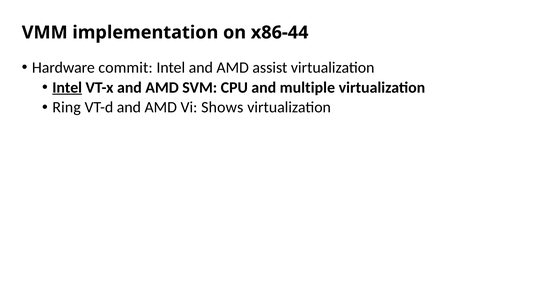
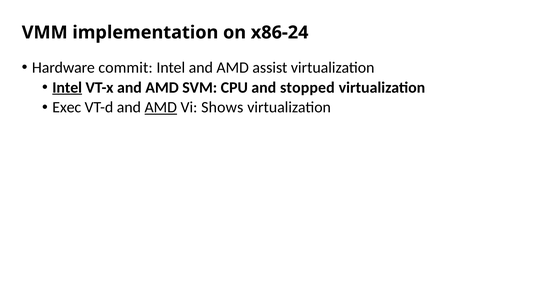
x86-44: x86-44 -> x86-24 (280, 32)
multiple: multiple -> stopped (307, 87)
Ring: Ring -> Exec (67, 107)
AMD underline: none -> present (161, 107)
